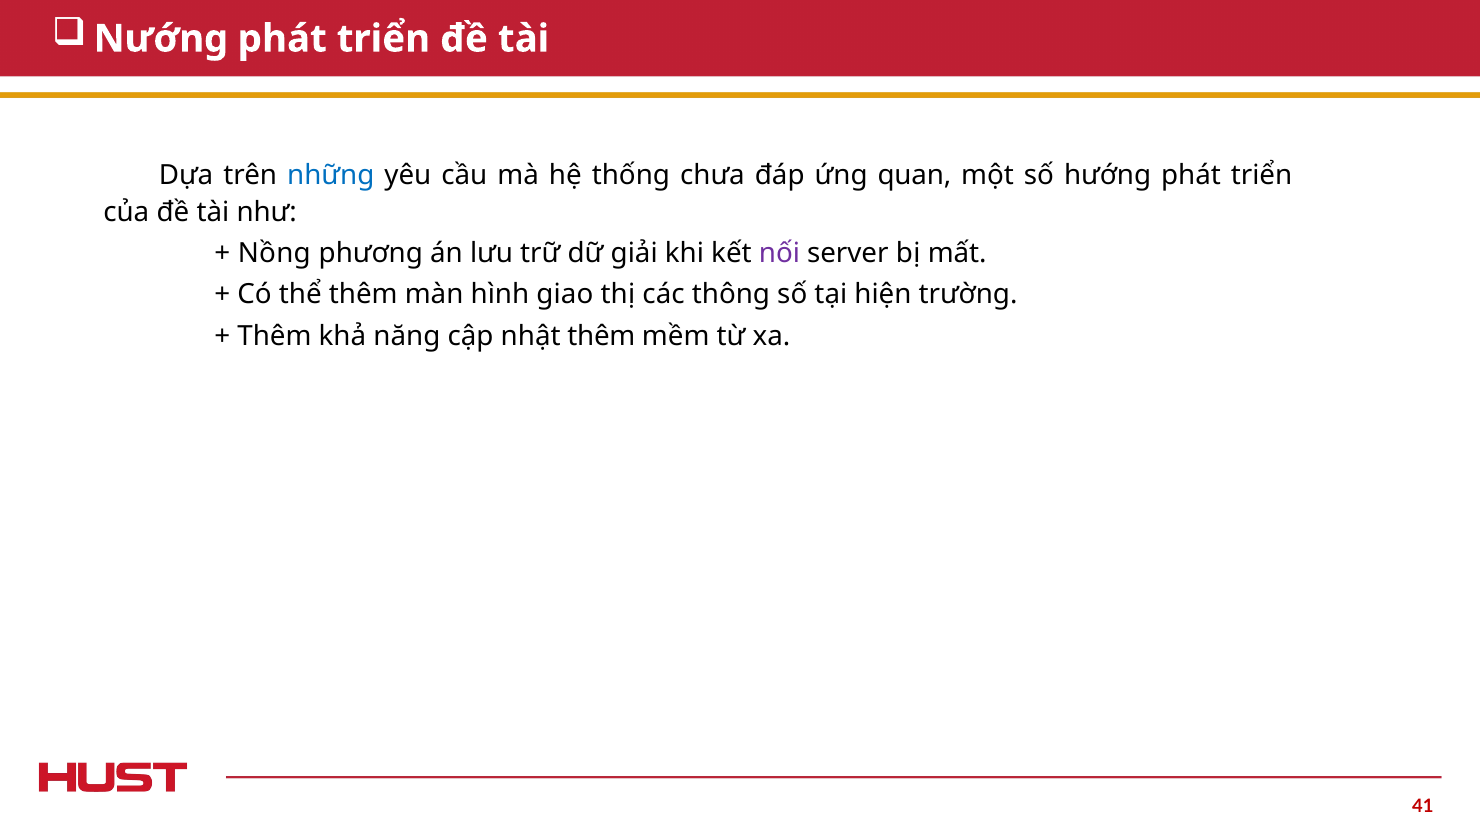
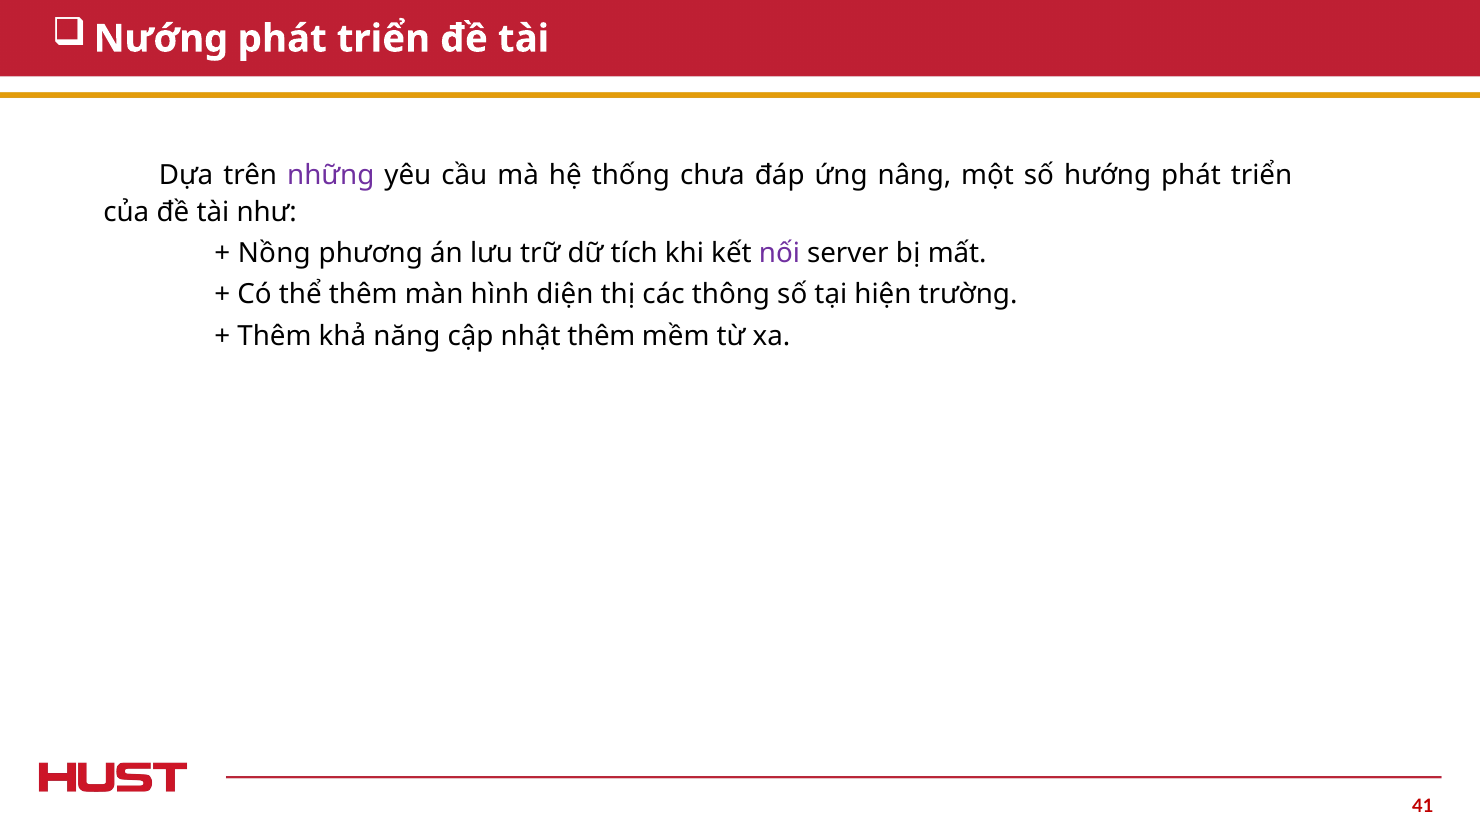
những colour: blue -> purple (331, 175)
quan: quan -> nâng (914, 175)
giải: giải -> tích (634, 253)
giao: giao -> diện (565, 294)
